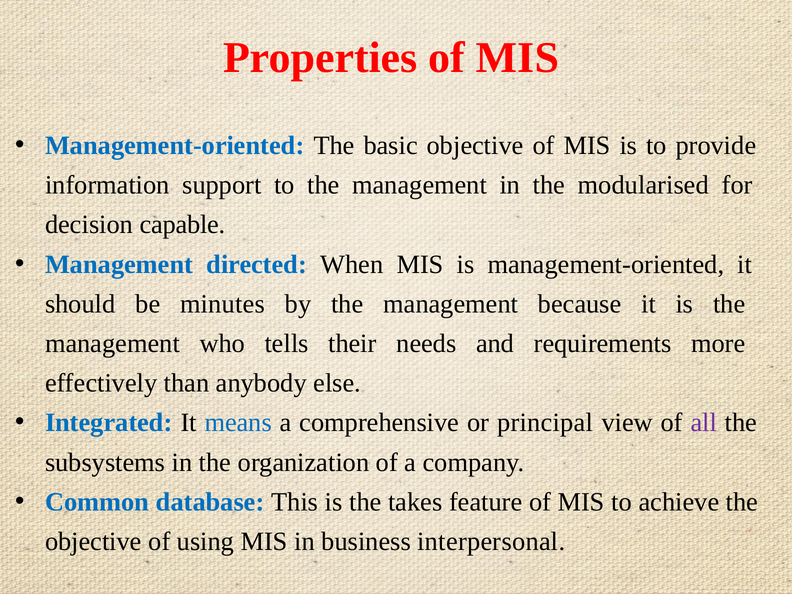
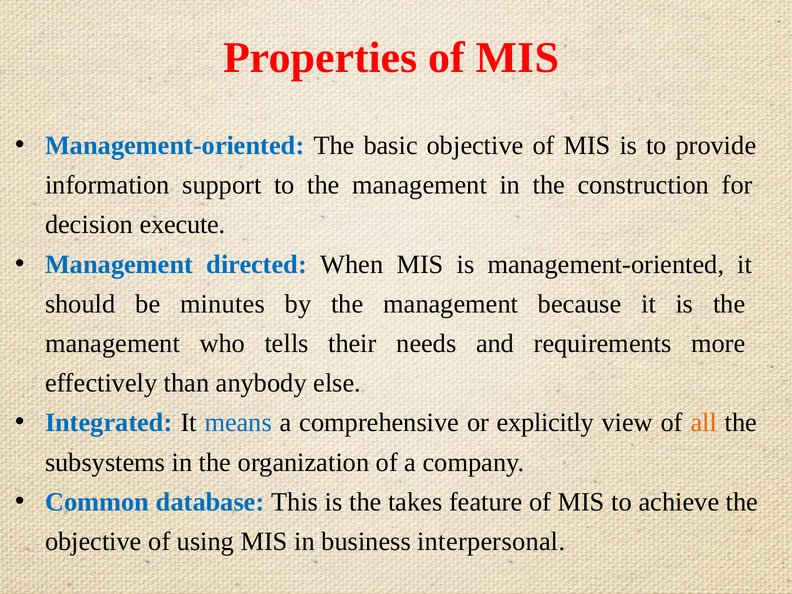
modularised: modularised -> construction (643, 185)
capable: capable -> execute (183, 225)
principal: principal -> explicitly (545, 423)
all colour: purple -> orange (704, 423)
